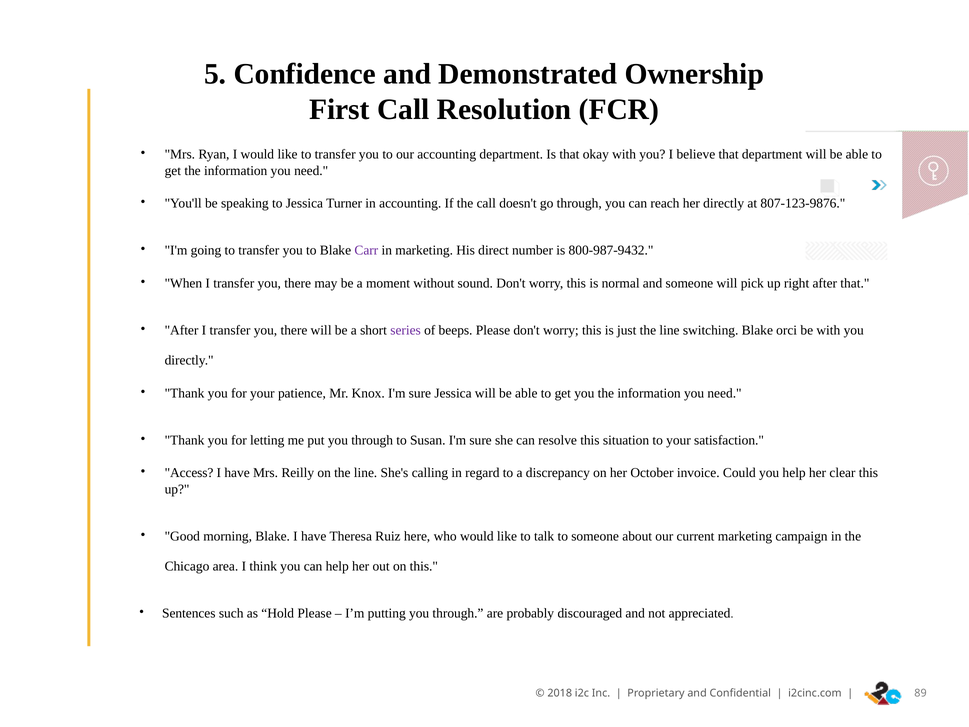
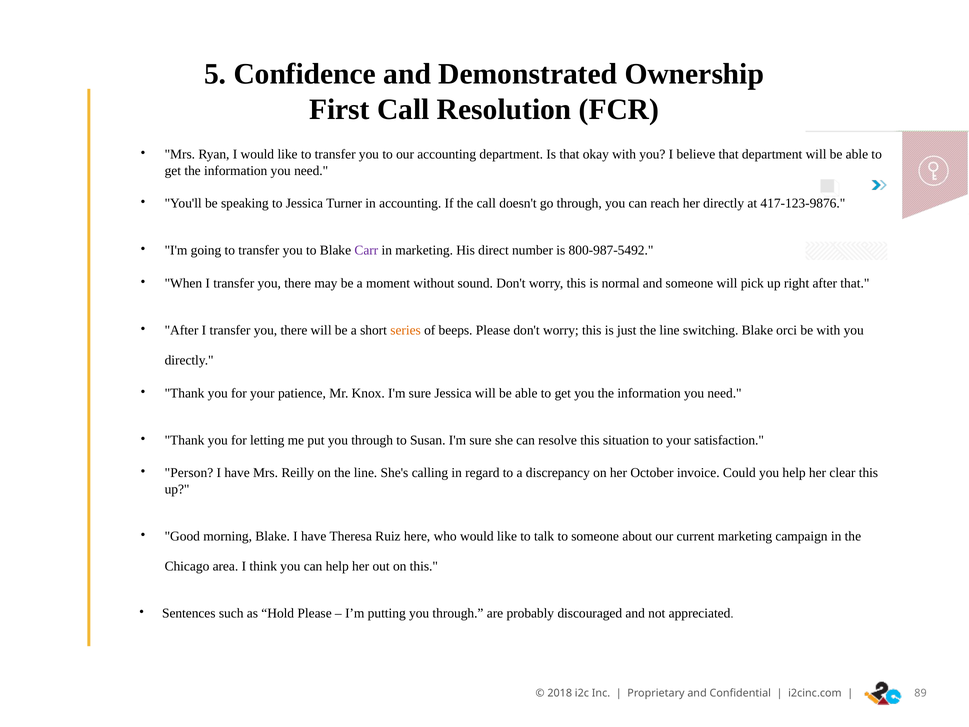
807-123-9876: 807-123-9876 -> 417-123-9876 (803, 203)
800-987-9432: 800-987-9432 -> 800-987-5492 (611, 250)
series colour: purple -> orange (406, 330)
Access: Access -> Person (189, 473)
